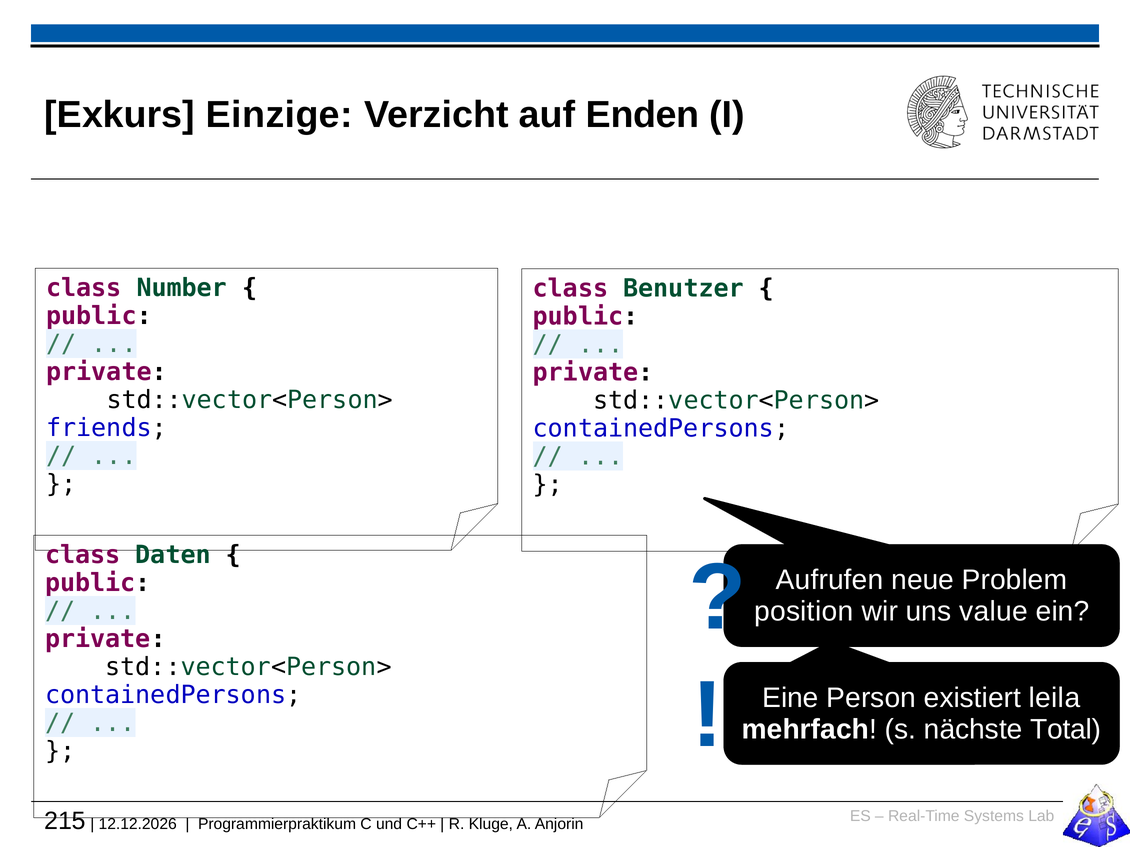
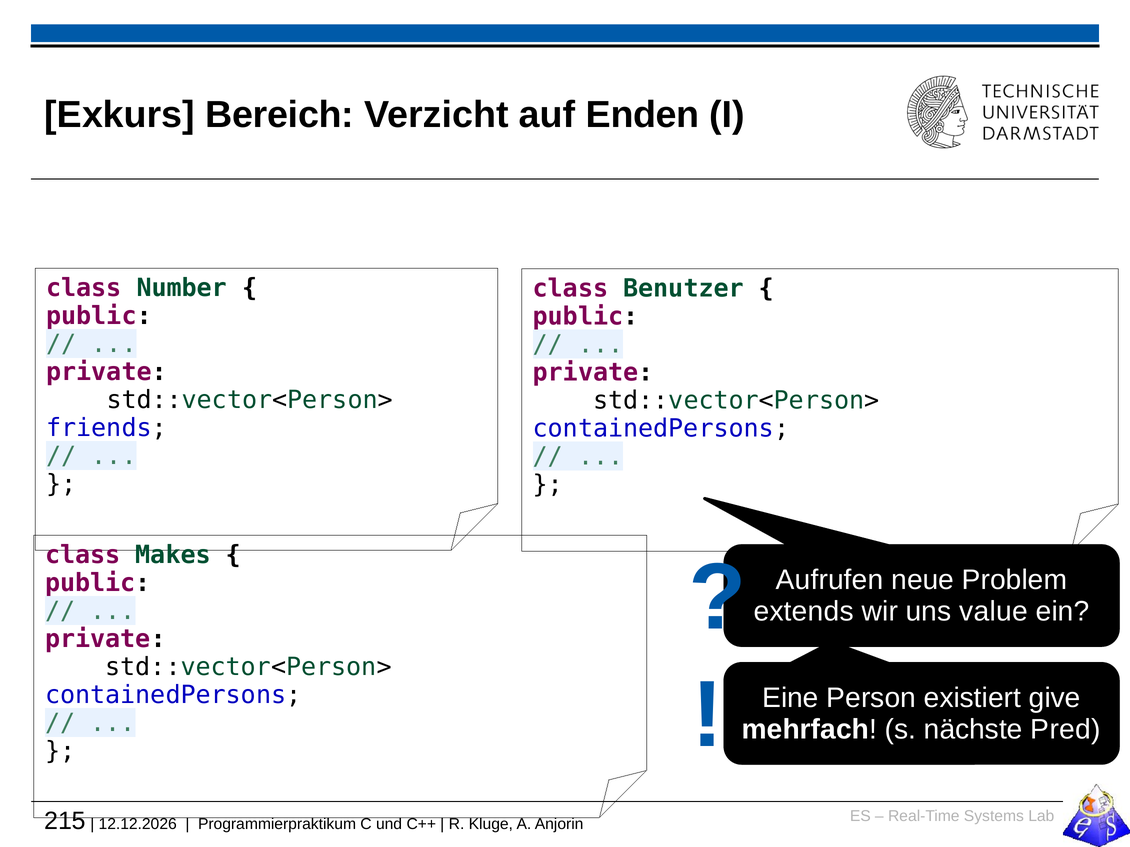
Einzige: Einzige -> Bereich (280, 115)
Daten: Daten -> Makes (173, 555)
position: position -> extends (804, 612)
leila: leila -> give (1055, 698)
Total: Total -> Pred (1066, 730)
